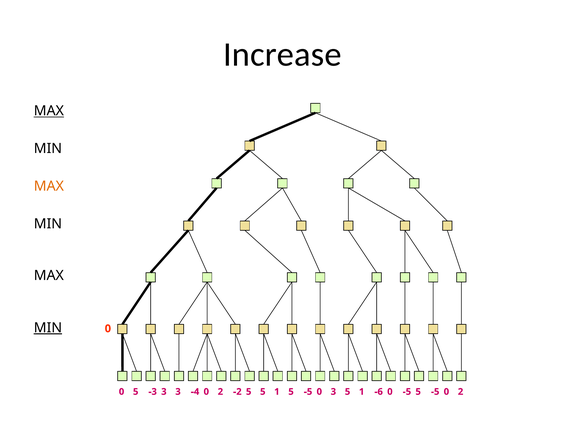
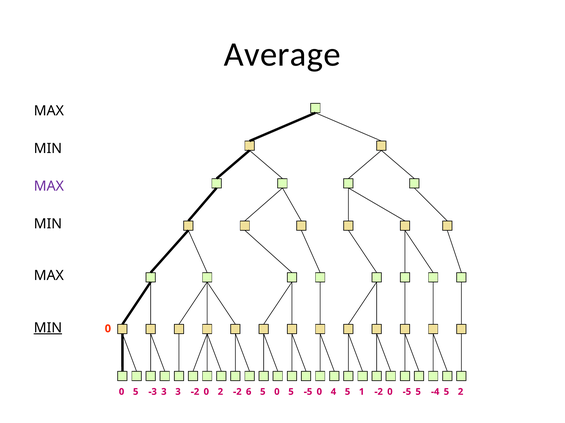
Increase: Increase -> Average (282, 55)
MAX underline: present -> none (49, 111)
MAX colour: orange -> purple (49, 186)
-4: -4 -> -2 (195, 392)
-2 5: 5 -> 6 (249, 392)
-3 1: 1 -> 0 (277, 392)
3: 3 -> 4 (333, 392)
1 -6: -6 -> -2 (379, 392)
-5: -5 -> -4 (435, 392)
0: 0 -> 5 (446, 392)
